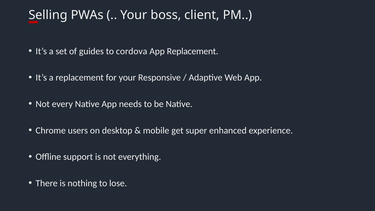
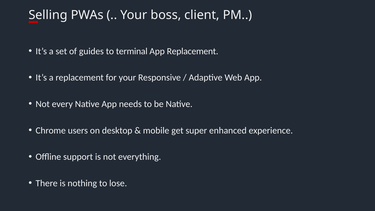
cordova: cordova -> terminal (132, 51)
